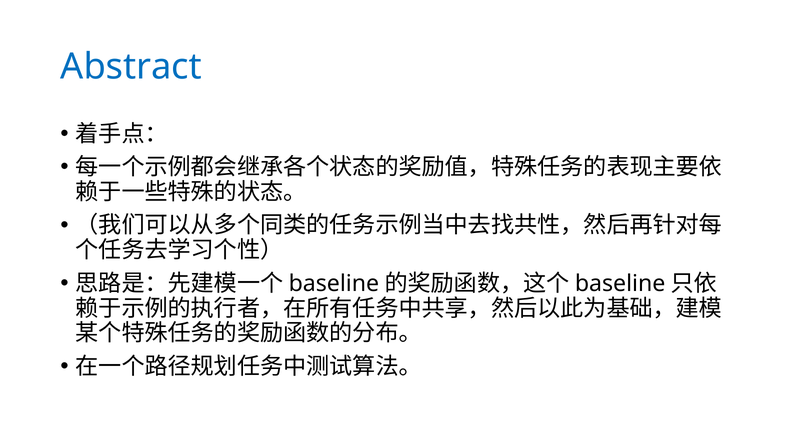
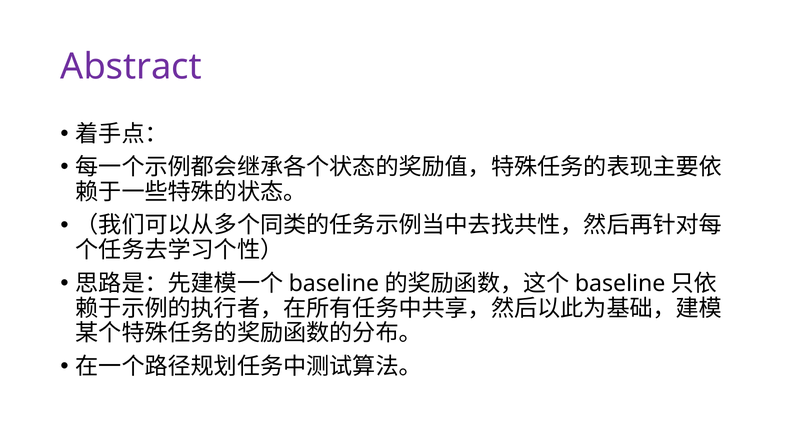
Abstract colour: blue -> purple (131, 67)
